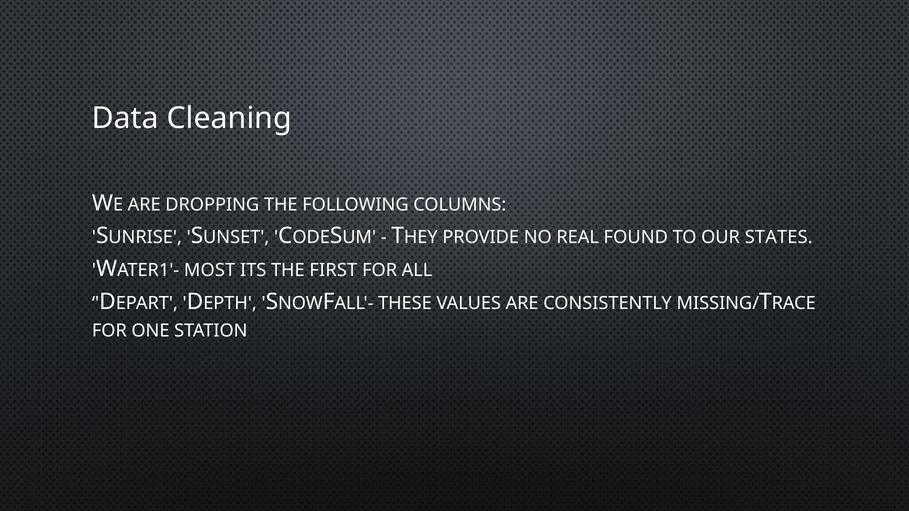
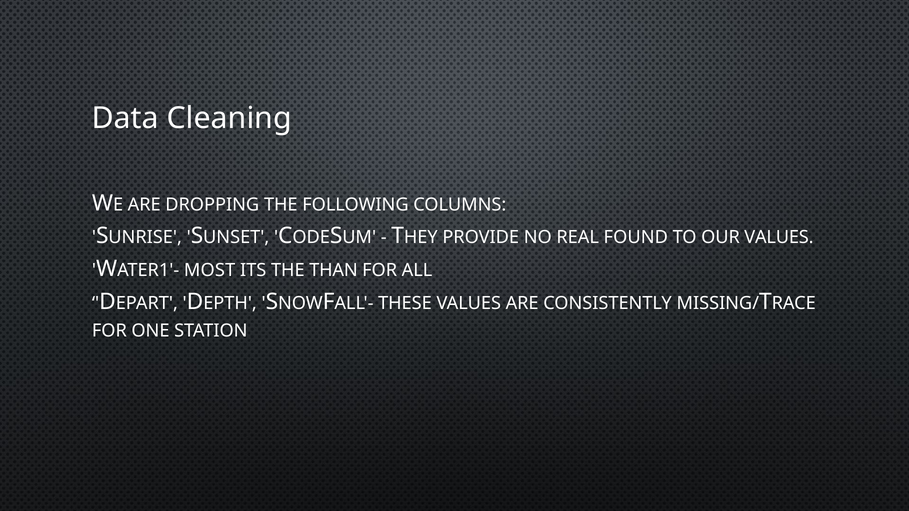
OUR STATES: STATES -> VALUES (779, 238)
FIRST: FIRST -> THAN (334, 271)
